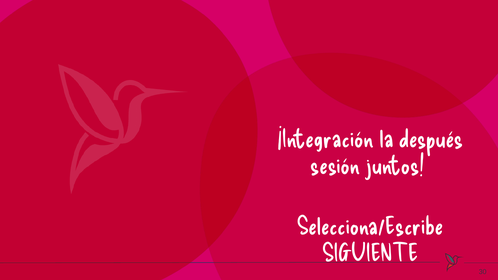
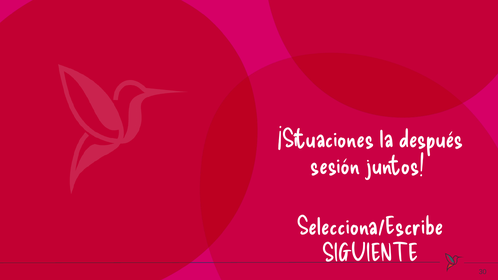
¡Integración: ¡Integración -> ¡Situaciones (326, 139)
